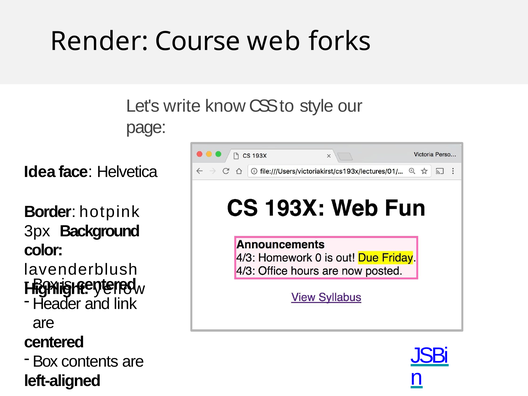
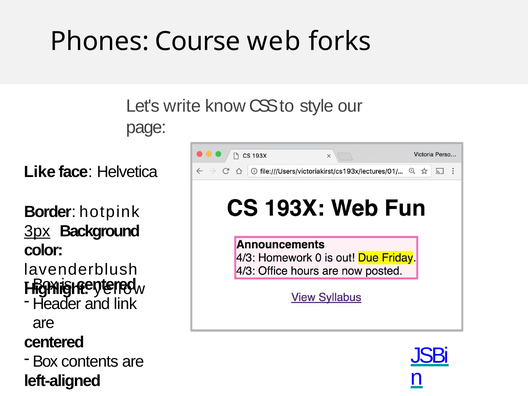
Render: Render -> Phones (100, 42)
Idea: Idea -> Like (40, 172)
3px underline: none -> present (37, 231)
